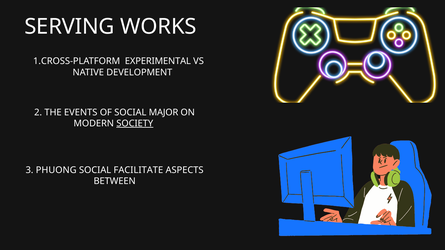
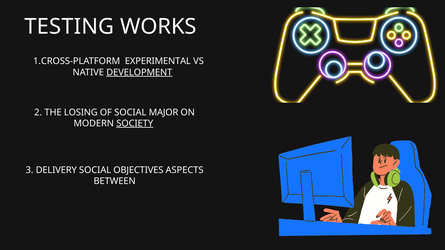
SERVING: SERVING -> TESTING (69, 27)
DEVELOPMENT underline: none -> present (139, 72)
EVENTS: EVENTS -> LOSING (81, 112)
PHUONG: PHUONG -> DELIVERY (56, 170)
FACILITATE: FACILITATE -> OBJECTIVES (138, 170)
